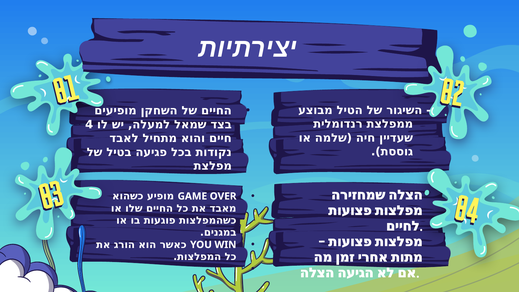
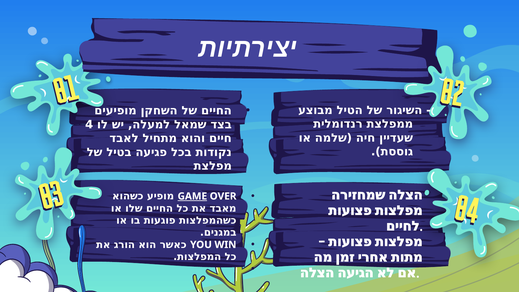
GAME underline: none -> present (192, 196)
